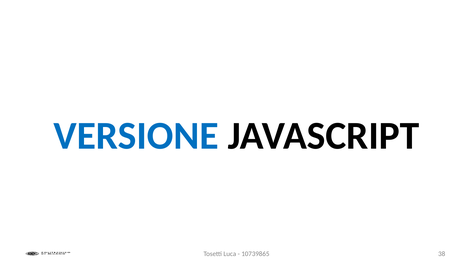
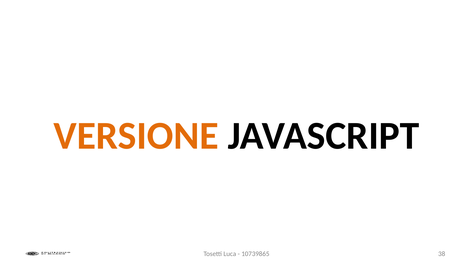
VERSIONE colour: blue -> orange (136, 136)
